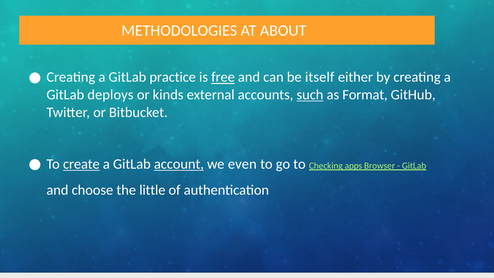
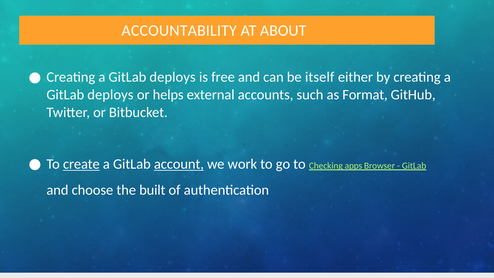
METHODOLOGIES: METHODOLOGIES -> ACCOUNTABILITY (179, 31)
practice: practice -> deploys (173, 77)
free underline: present -> none (223, 77)
kinds: kinds -> helps (168, 95)
such underline: present -> none (310, 95)
even: even -> work (242, 164)
little: little -> built (152, 190)
